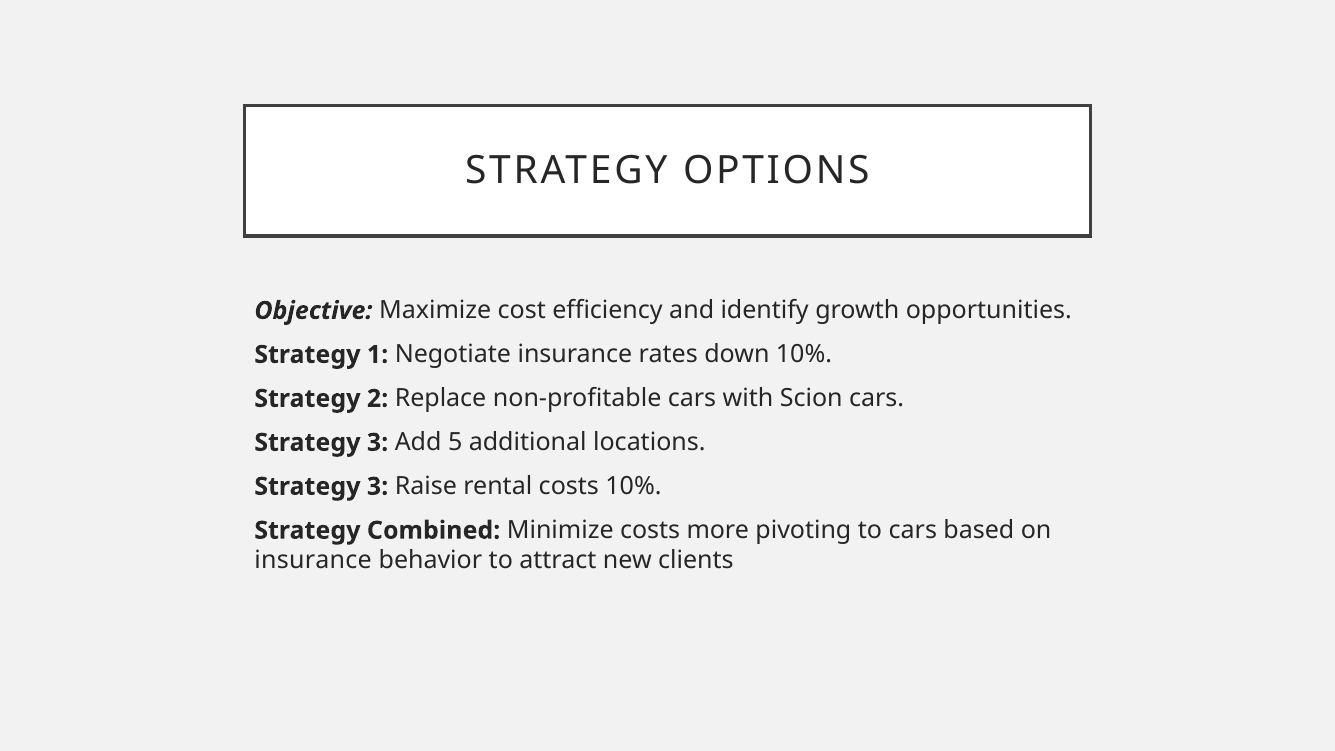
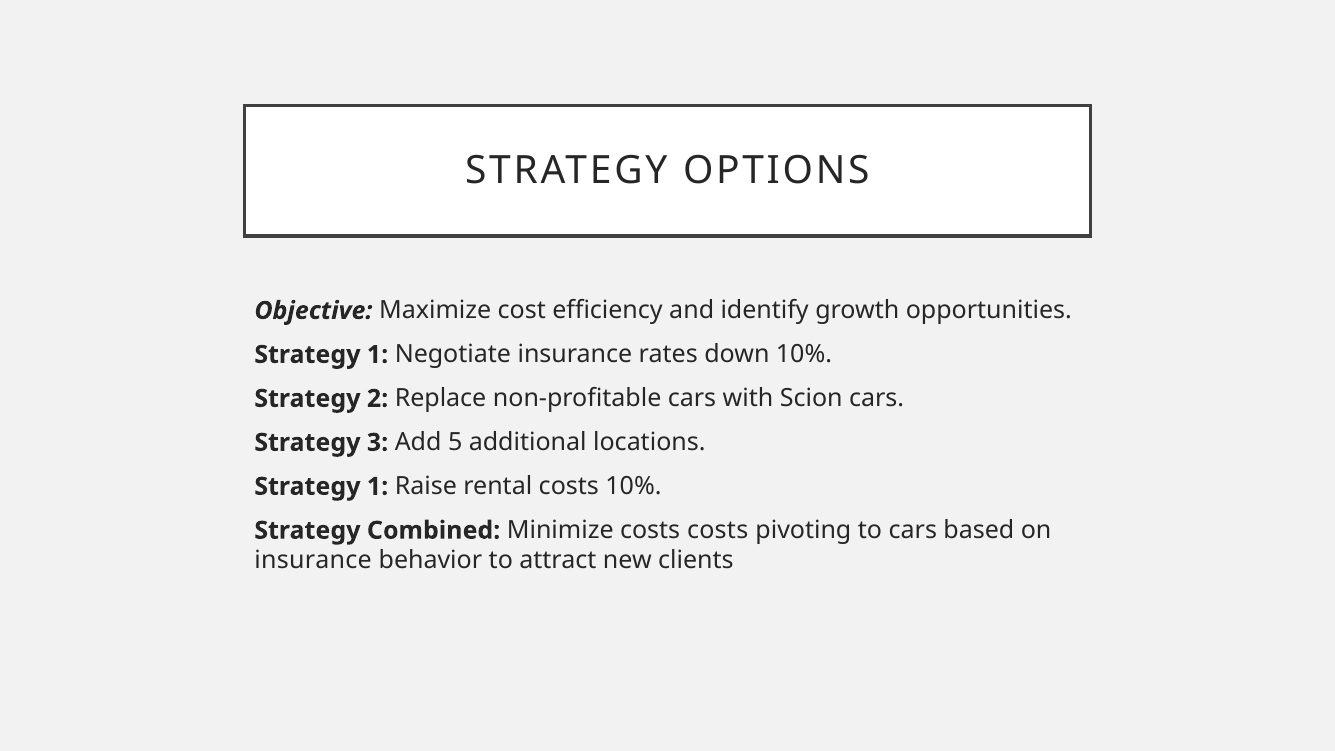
3: 3 -> 1 (378, 486)
costs more: more -> costs (718, 530)
